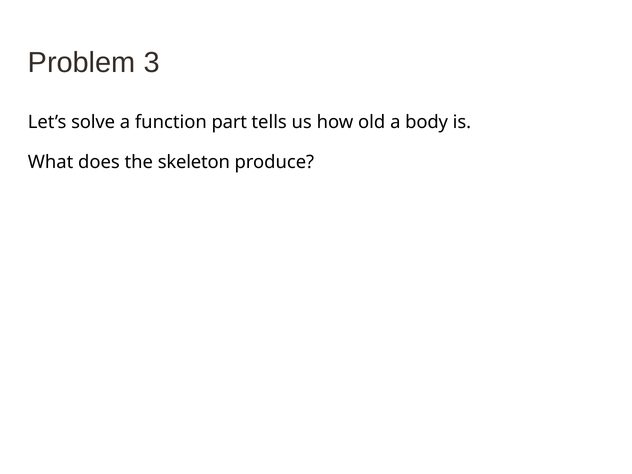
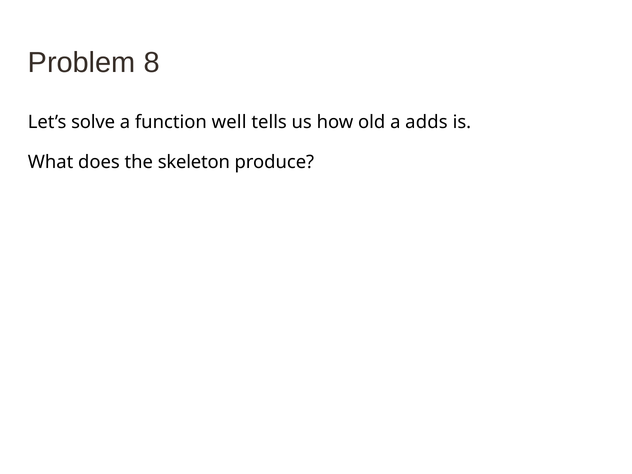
3: 3 -> 8 (152, 63)
part: part -> well (229, 122)
body: body -> adds (426, 122)
